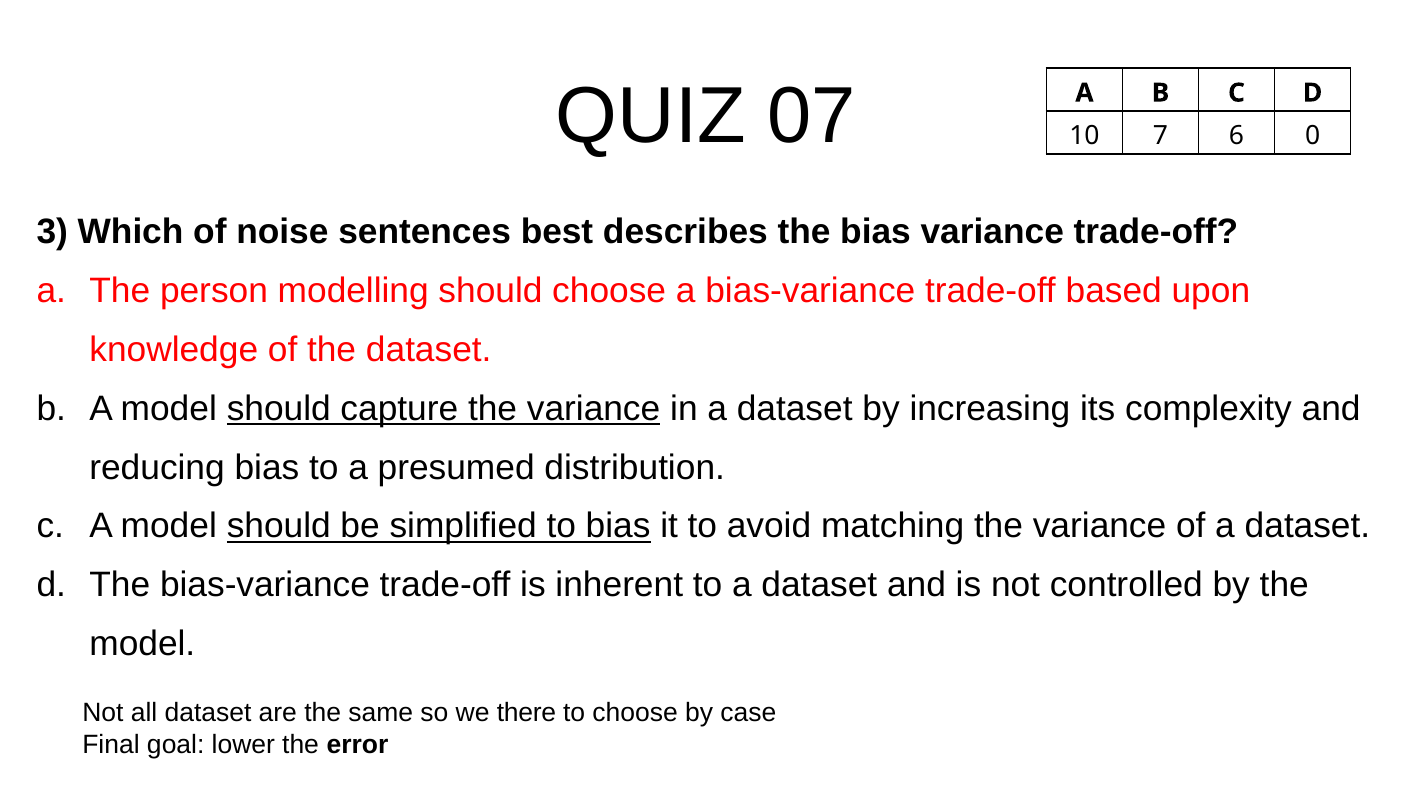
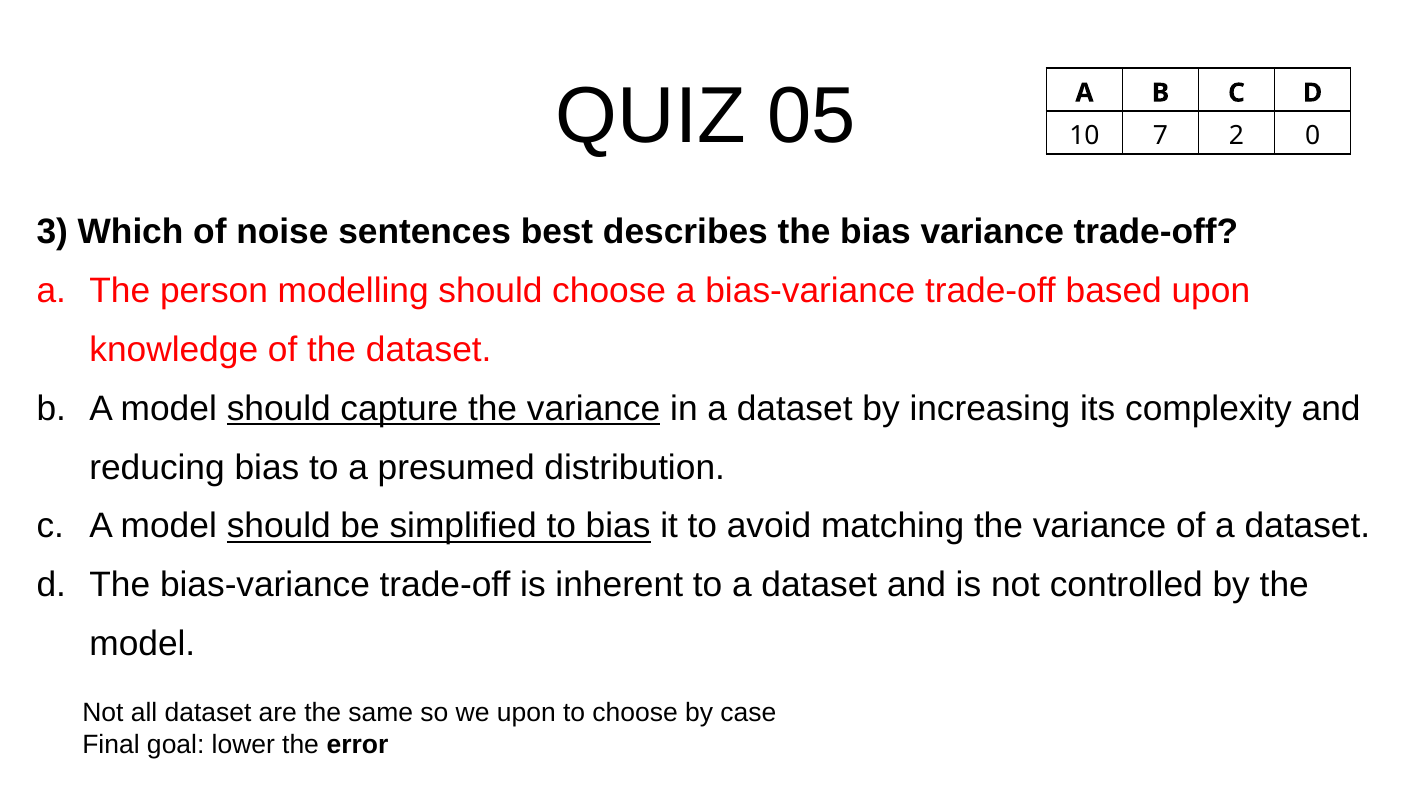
07: 07 -> 05 (812, 117)
6: 6 -> 2 (1237, 136)
we there: there -> upon (526, 713)
